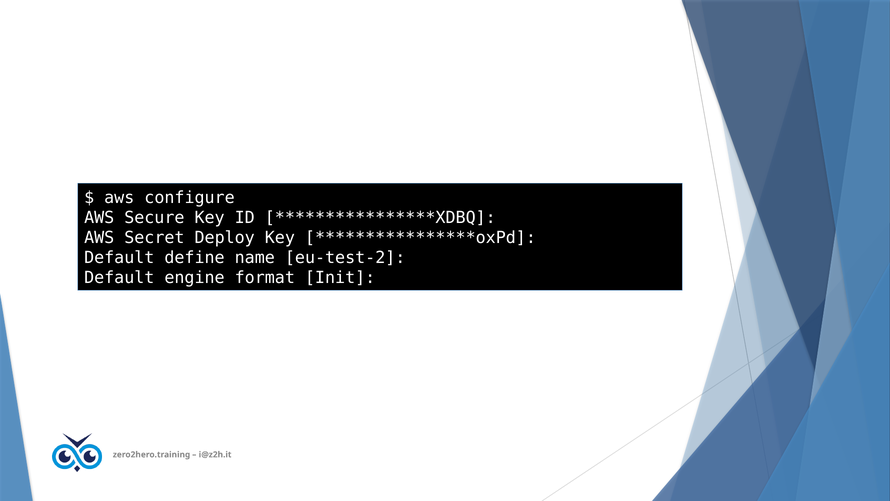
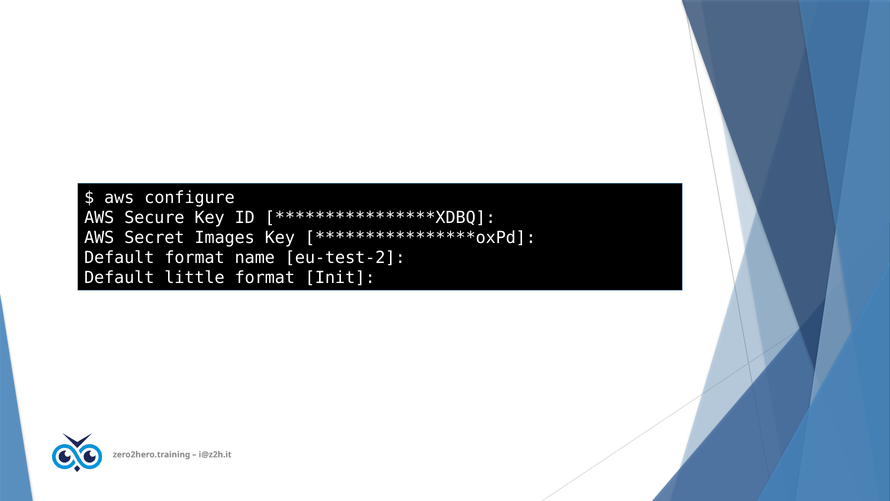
Deploy: Deploy -> Images (225, 238)
Default define: define -> format (195, 258)
engine: engine -> little (195, 278)
